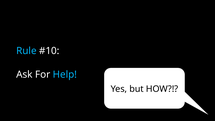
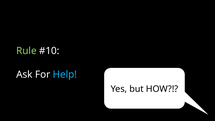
Rule colour: light blue -> light green (26, 51)
